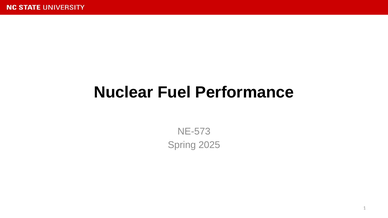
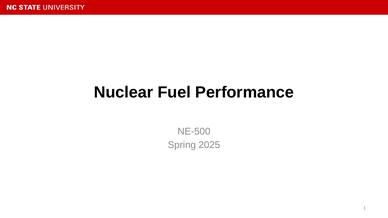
NE-573: NE-573 -> NE-500 (194, 132)
